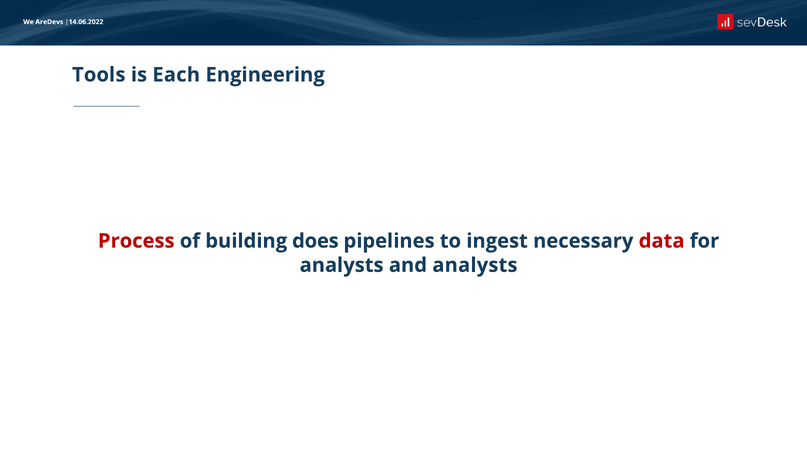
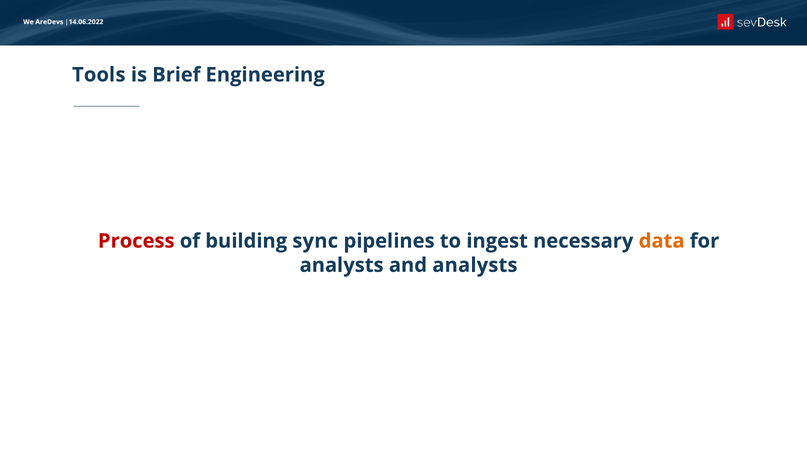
Each: Each -> Brief (176, 75)
does: does -> sync (315, 241)
data colour: red -> orange (662, 241)
